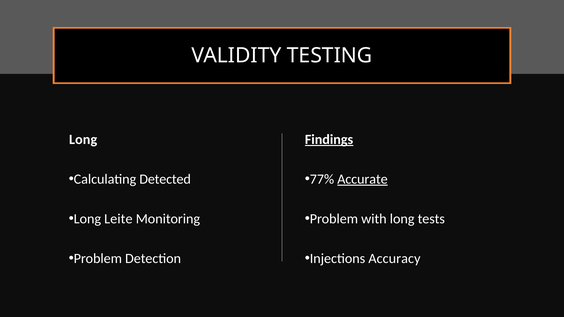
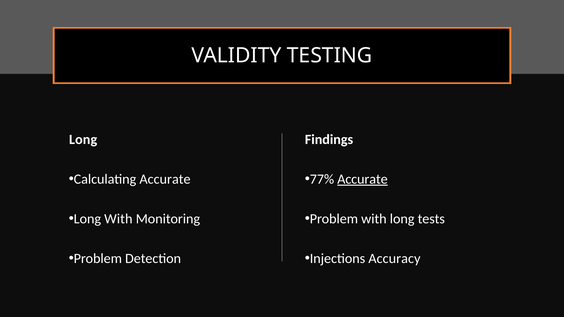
Findings underline: present -> none (329, 140)
Calculating Detected: Detected -> Accurate (165, 179)
Long Leite: Leite -> With (118, 219)
